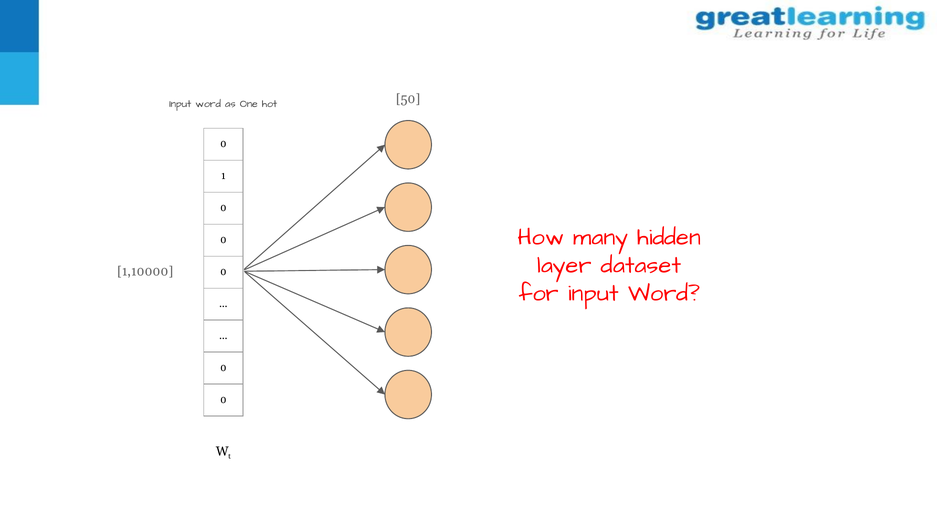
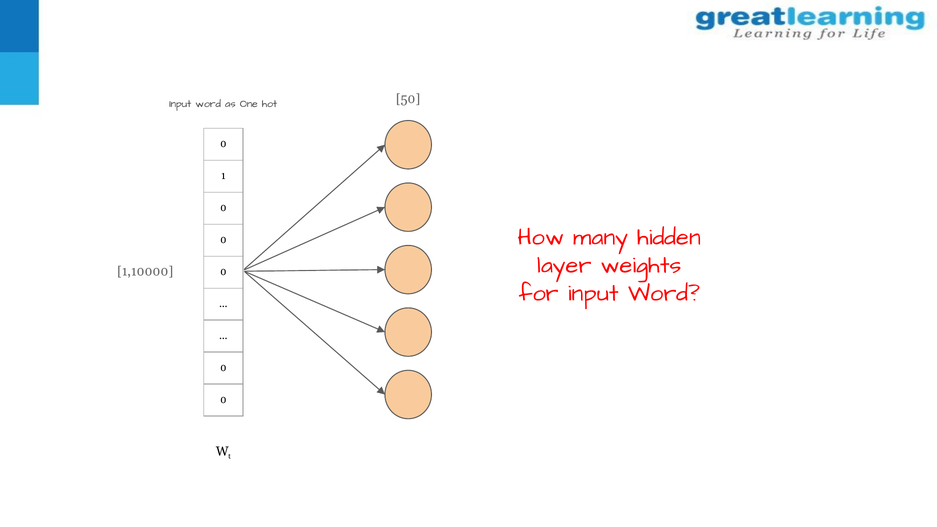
dataset: dataset -> weights (641, 265)
